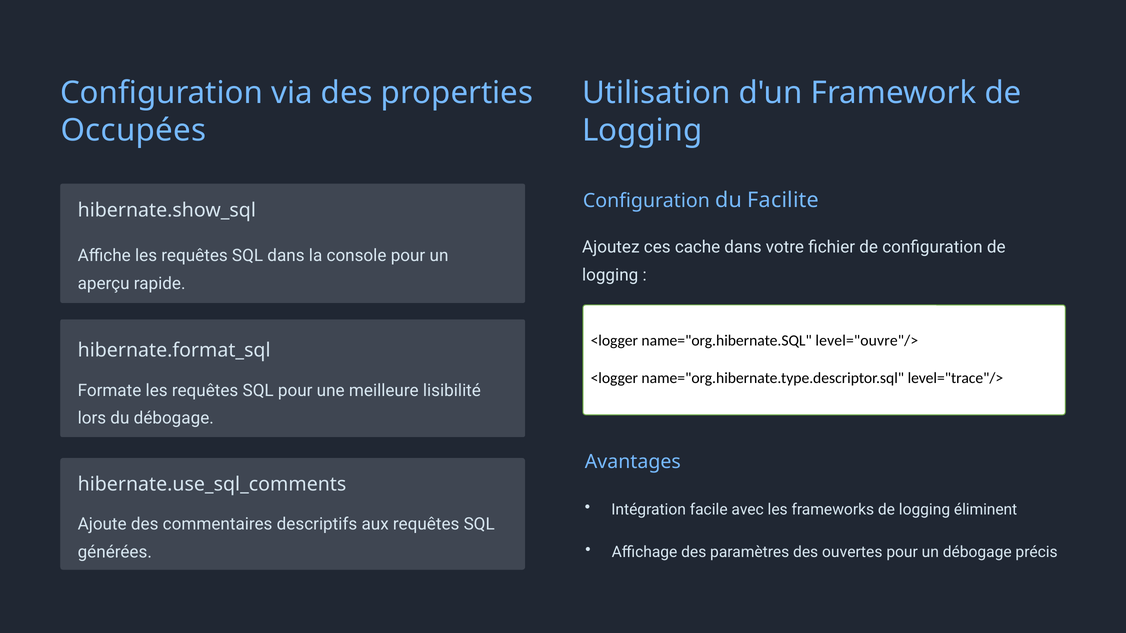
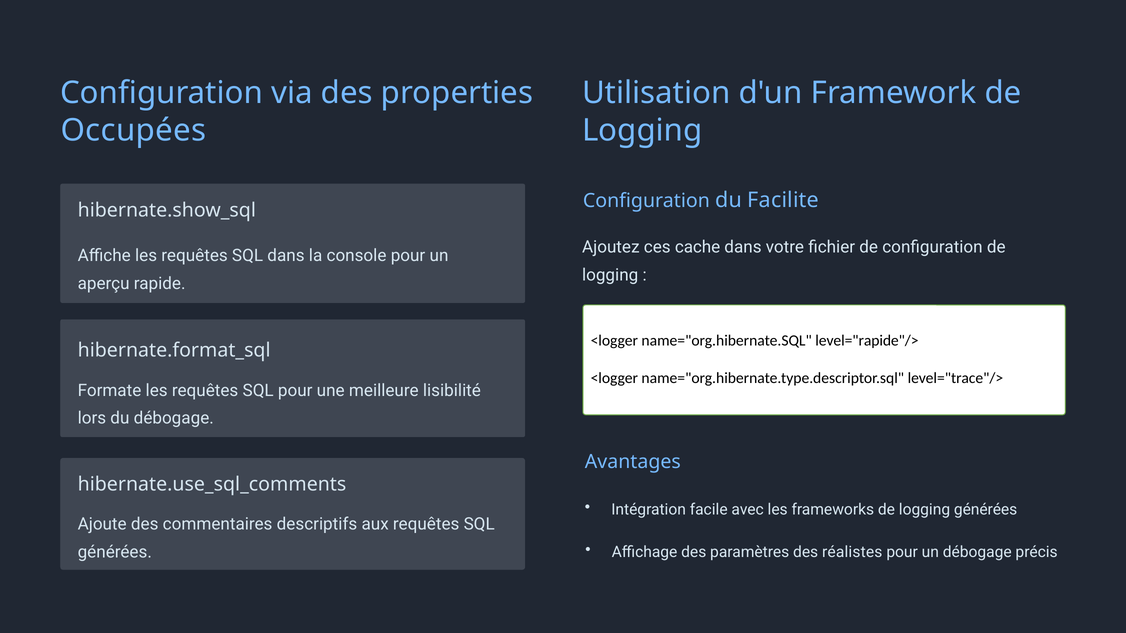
level="ouvre"/>: level="ouvre"/> -> level="rapide"/> (867, 341)
logging éliminent: éliminent -> générées (986, 510)
ouvertes: ouvertes -> réalistes (852, 552)
